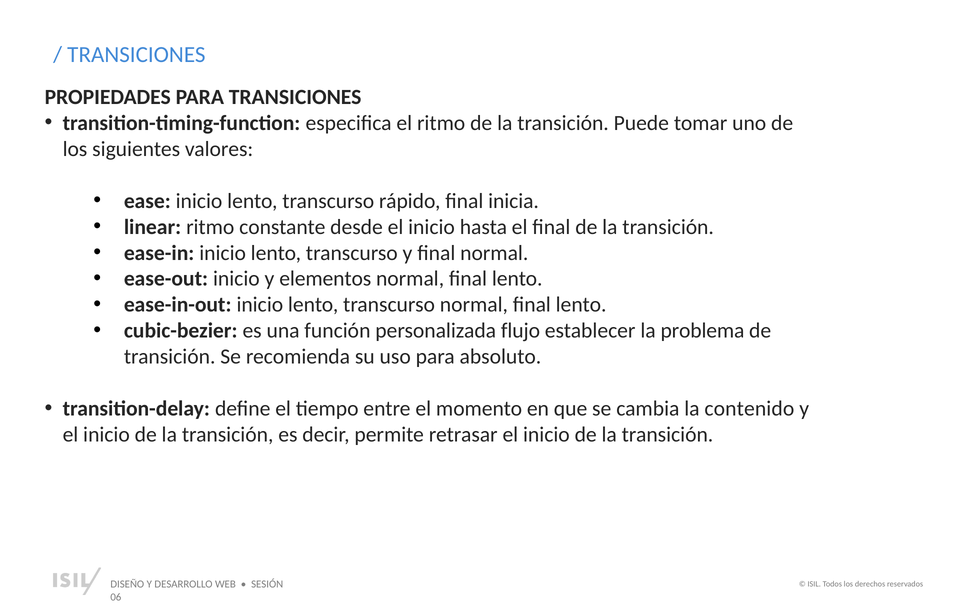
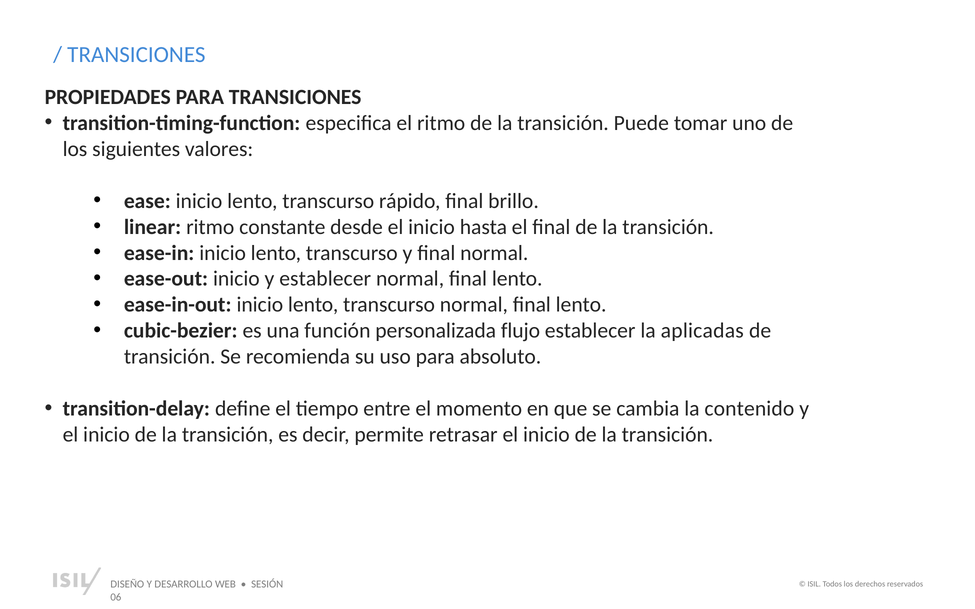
inicia: inicia -> brillo (514, 201)
y elementos: elementos -> establecer (325, 279)
problema: problema -> aplicadas (702, 331)
